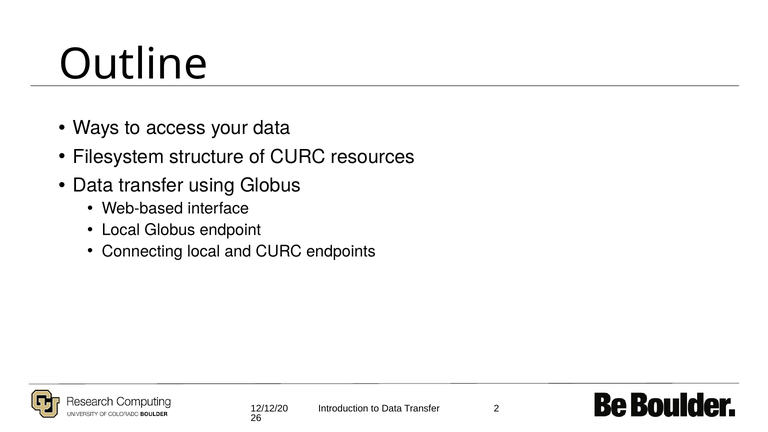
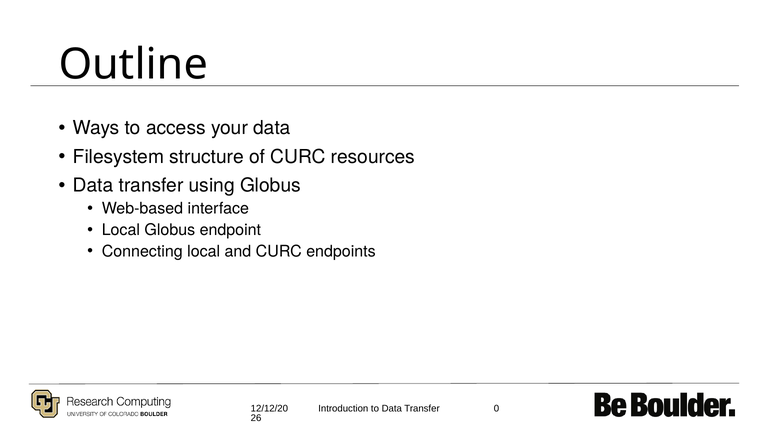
2: 2 -> 0 (496, 409)
